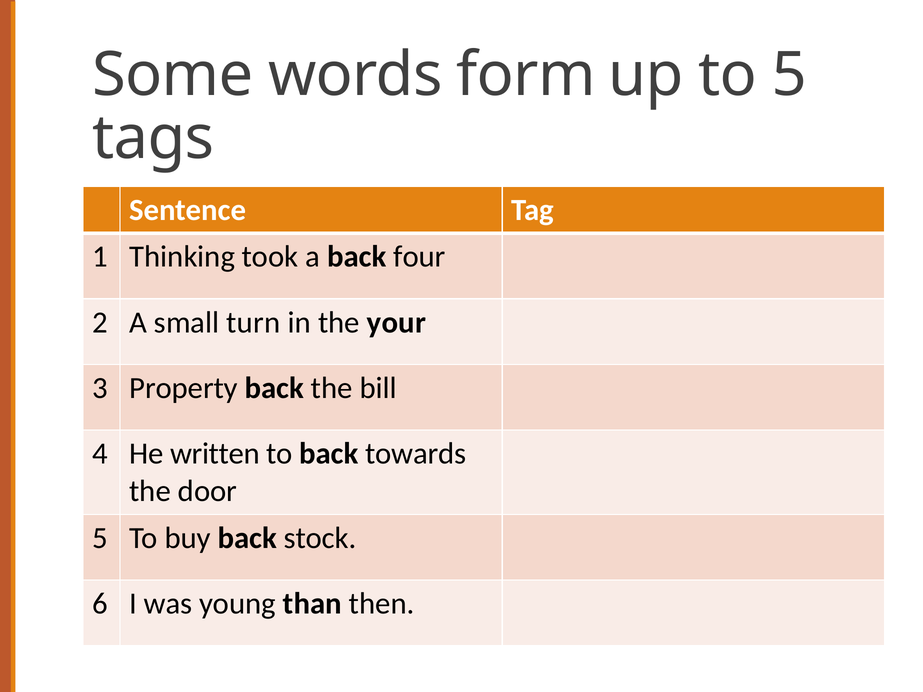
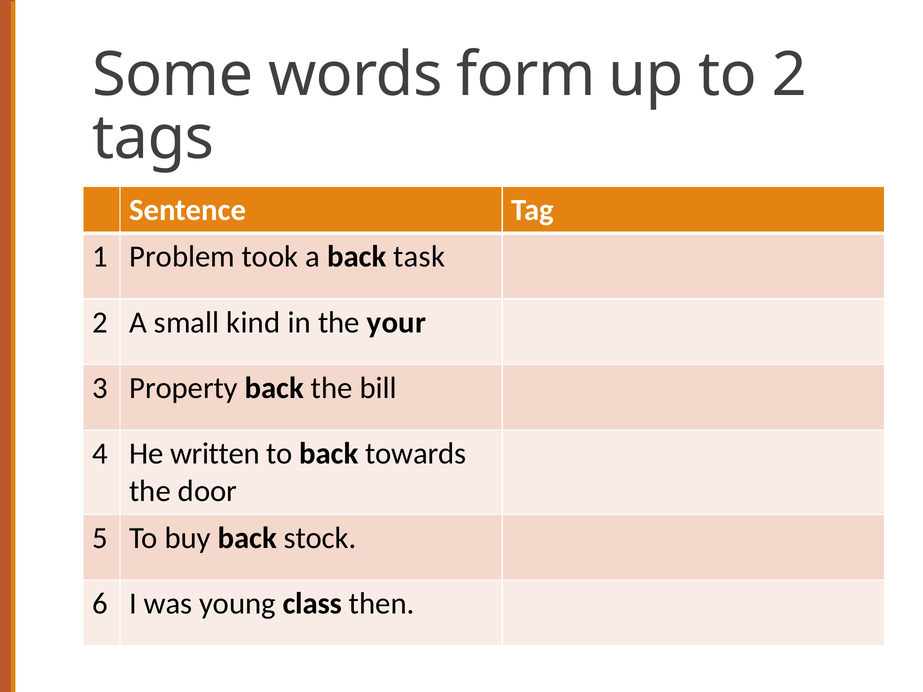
to 5: 5 -> 2 (789, 75)
Thinking: Thinking -> Problem (182, 257)
four: four -> task (419, 257)
turn: turn -> kind (253, 323)
than: than -> class (312, 604)
